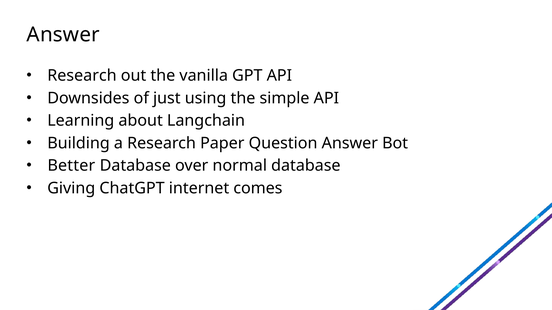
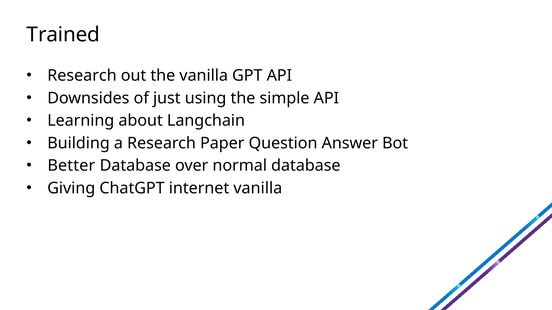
Answer: Answer -> Trained (63, 35)
internet comes: comes -> vanilla (258, 189)
